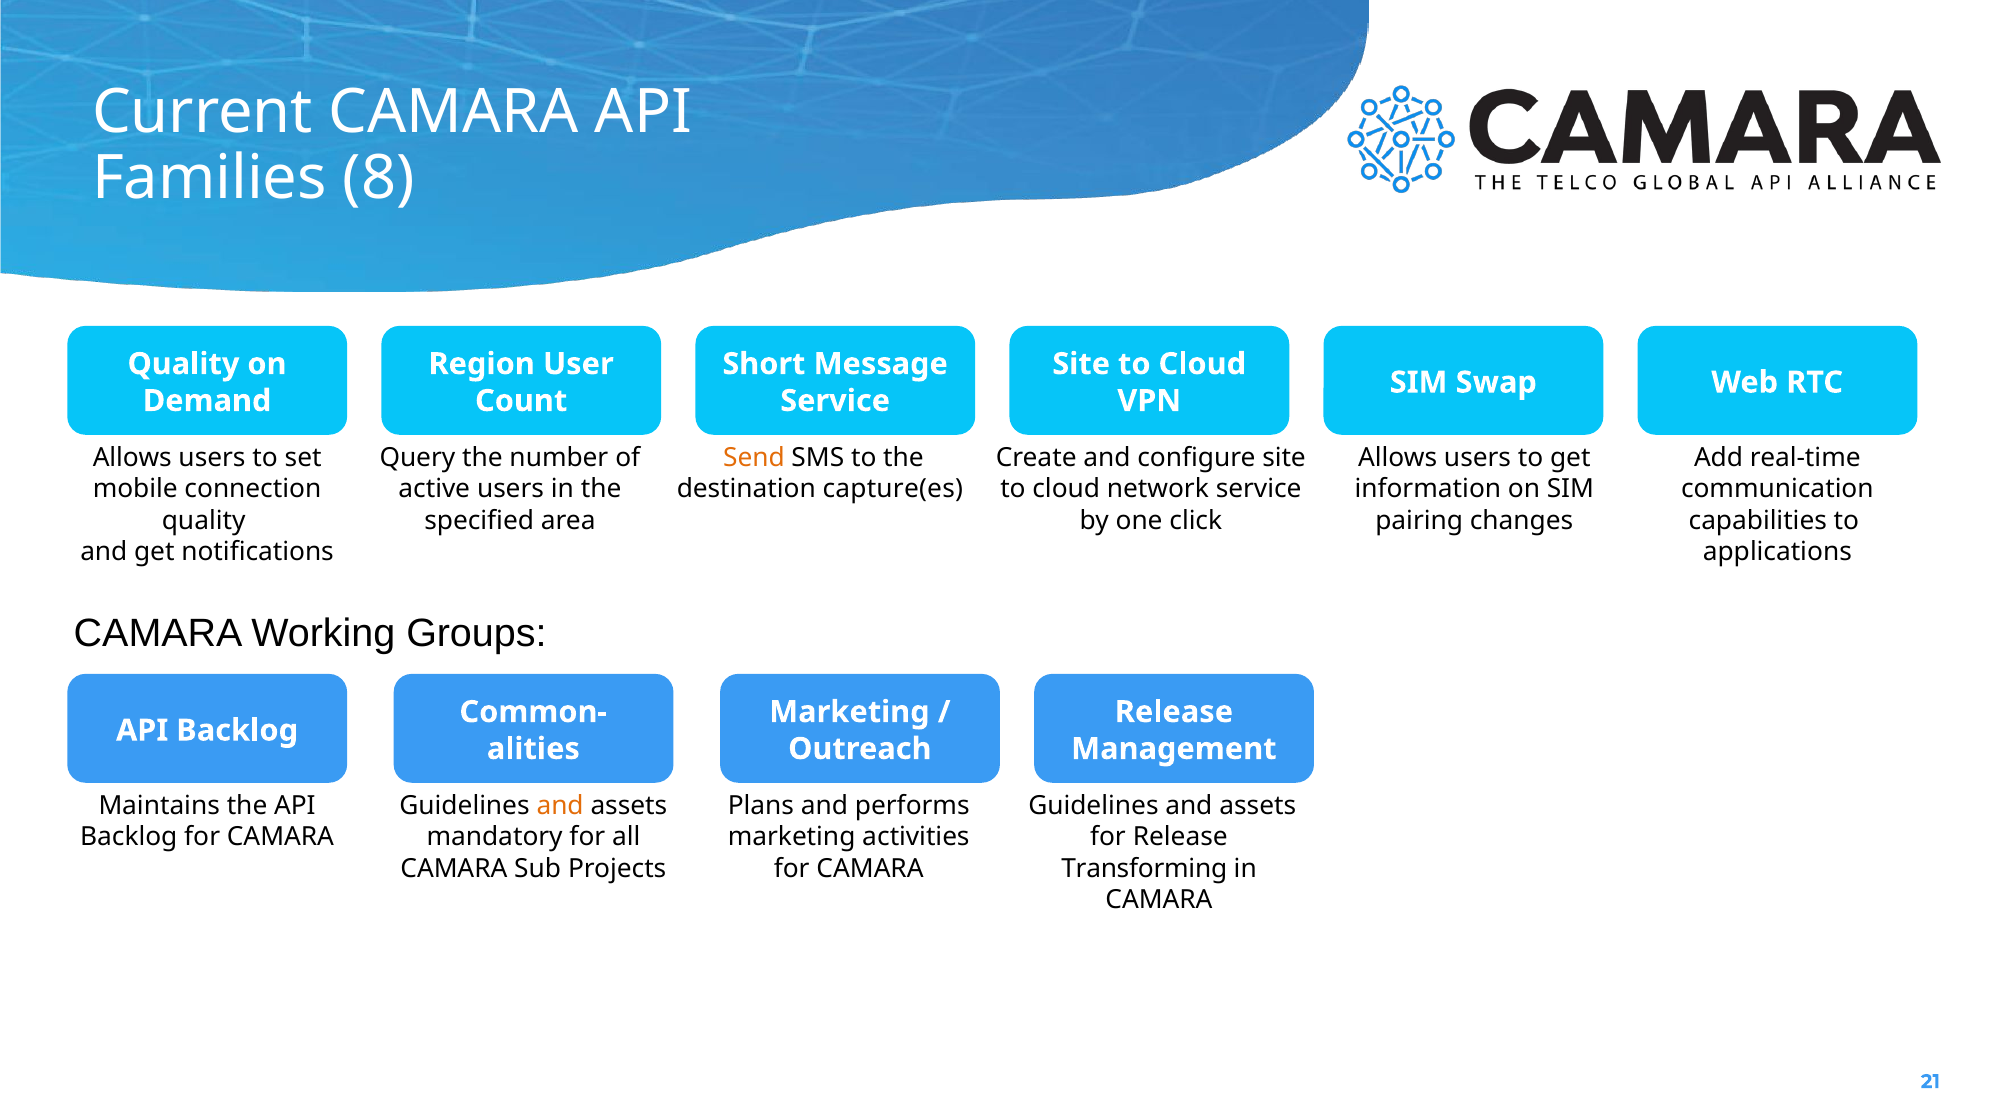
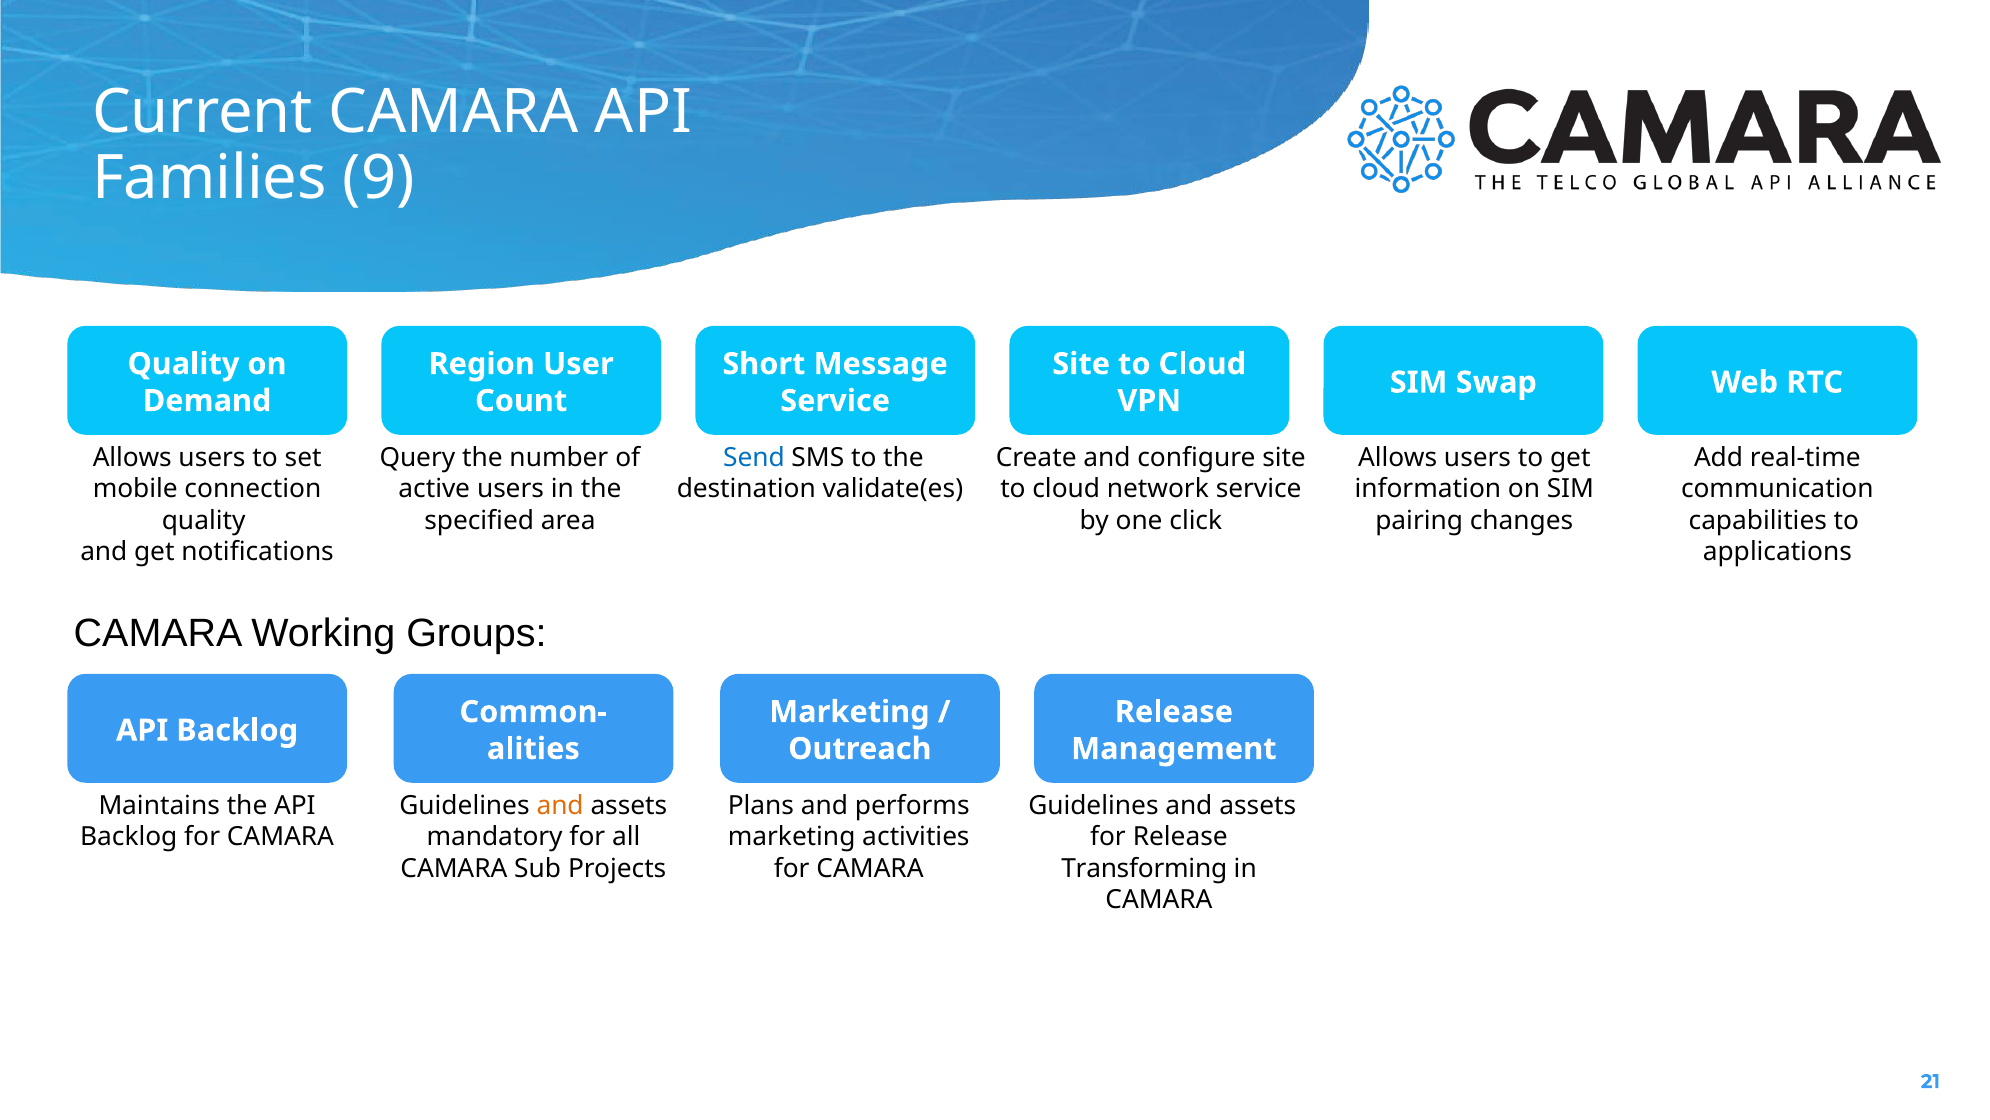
8: 8 -> 9 (379, 178)
Send colour: orange -> blue (754, 458)
capture(es: capture(es -> validate(es (893, 489)
